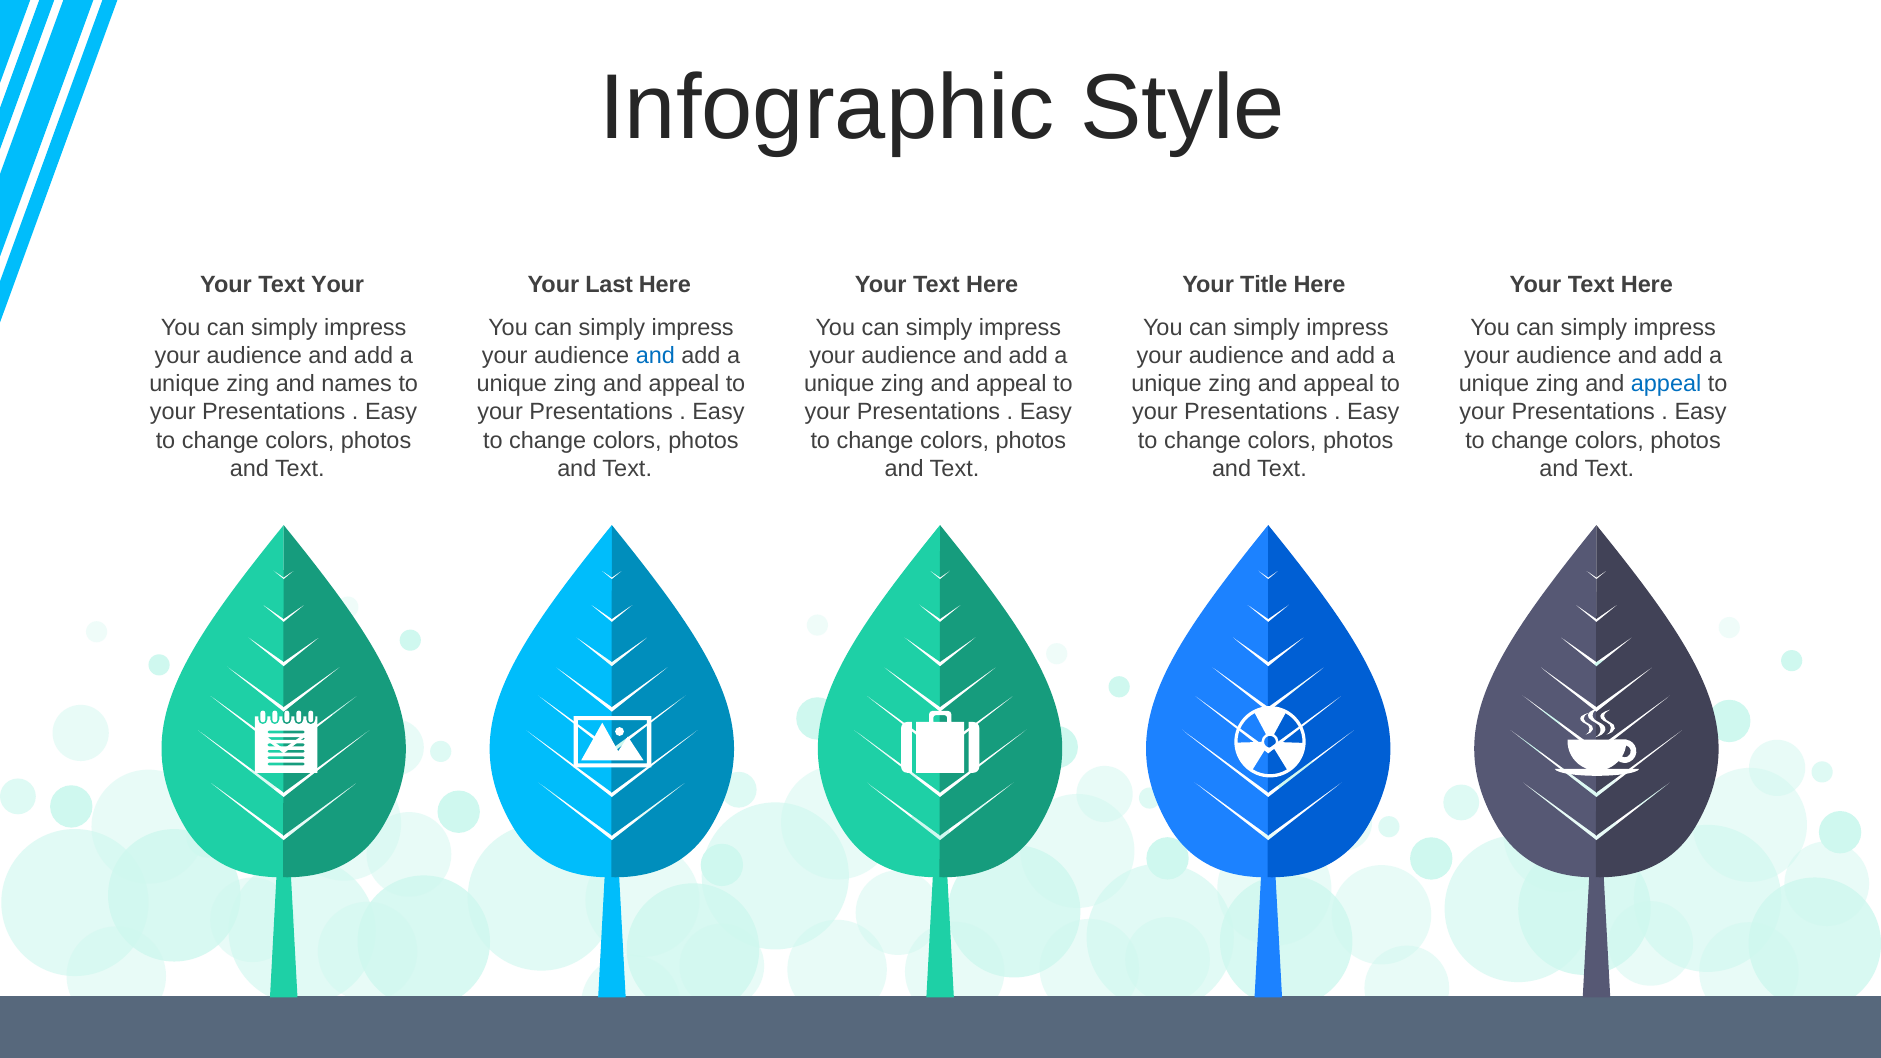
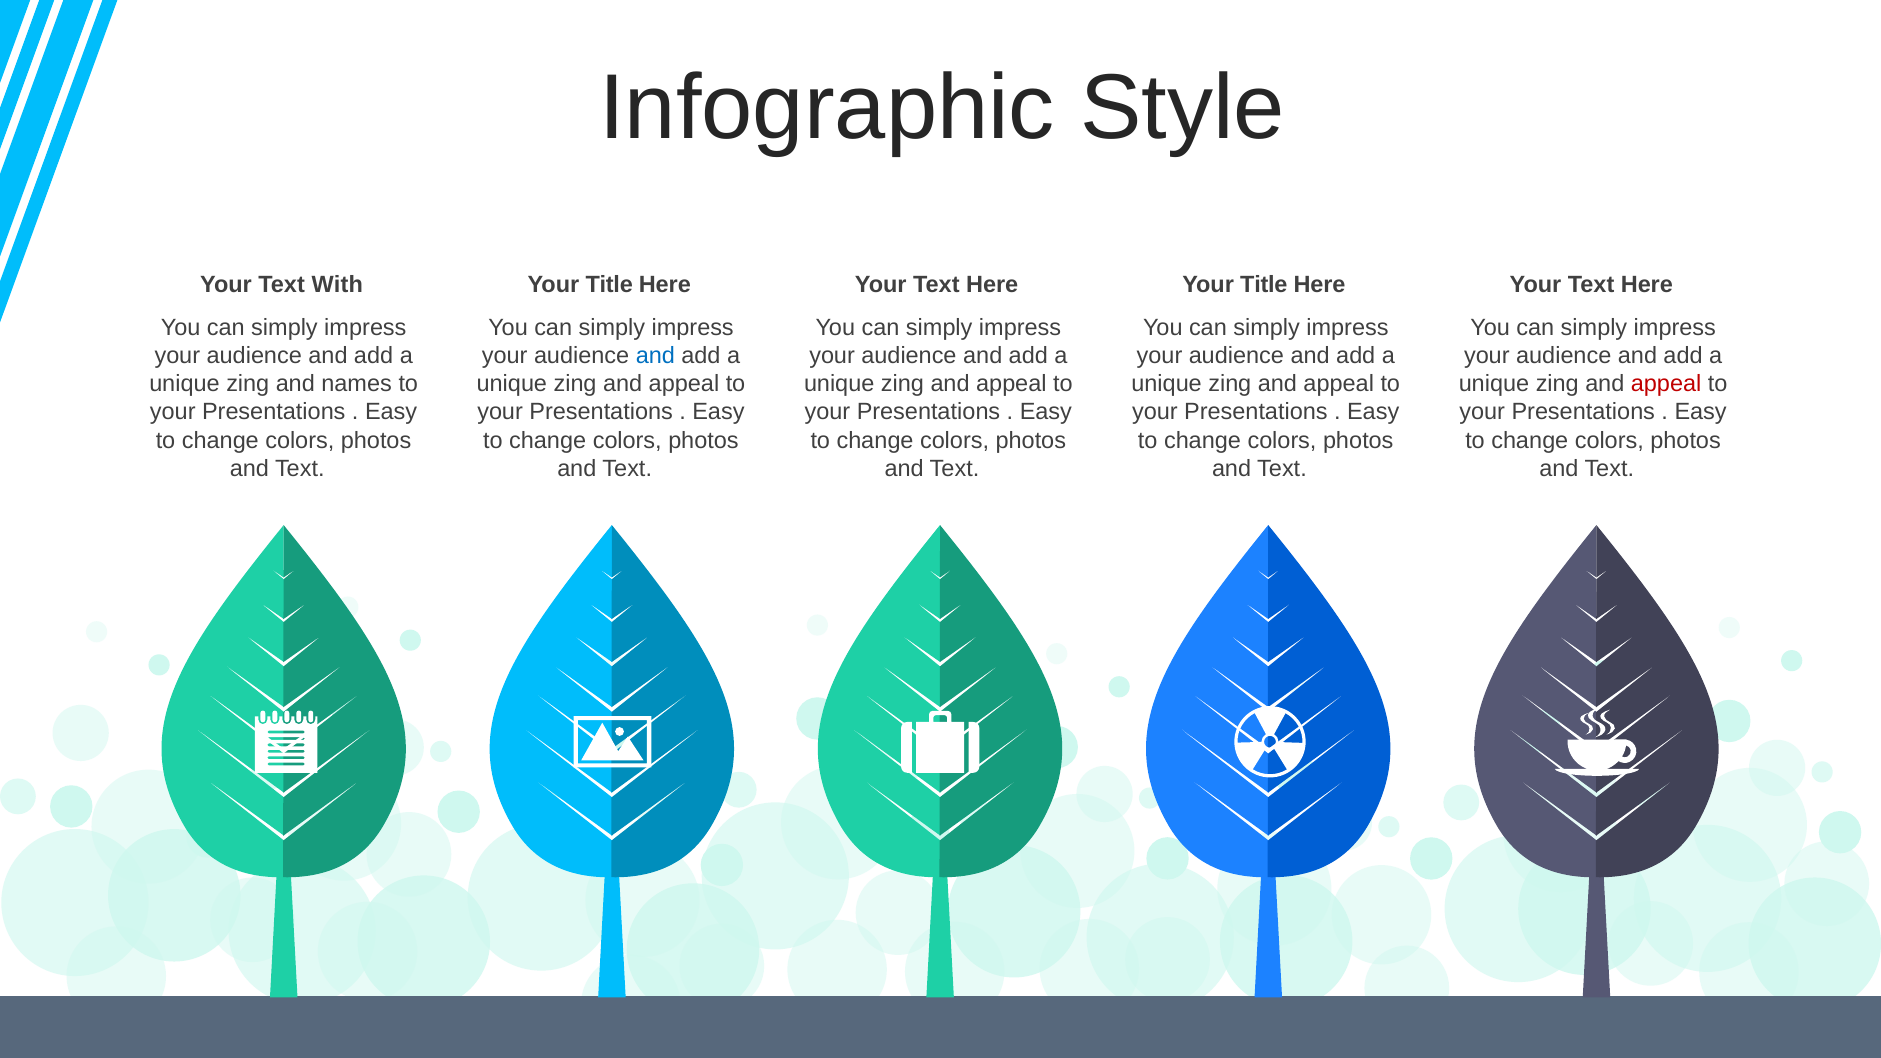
Your Text Your: Your -> With (337, 285)
Last: Last -> Title (609, 285)
appeal colour: blue -> red (1666, 384)
